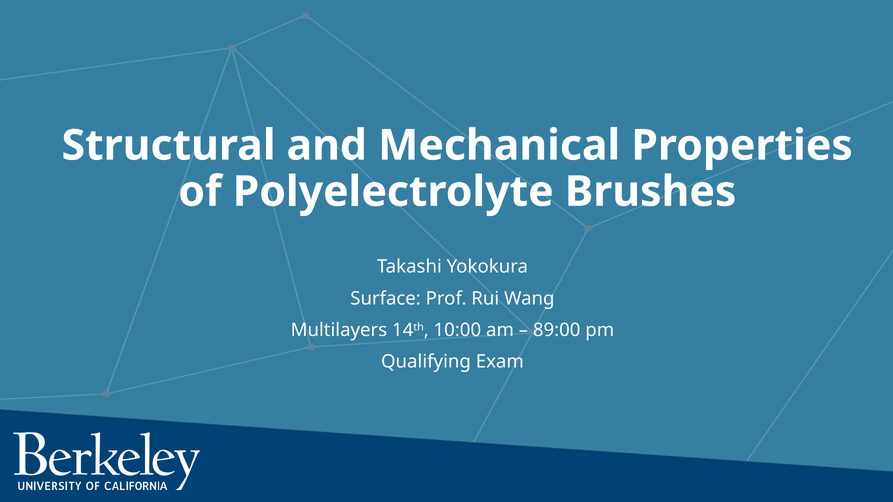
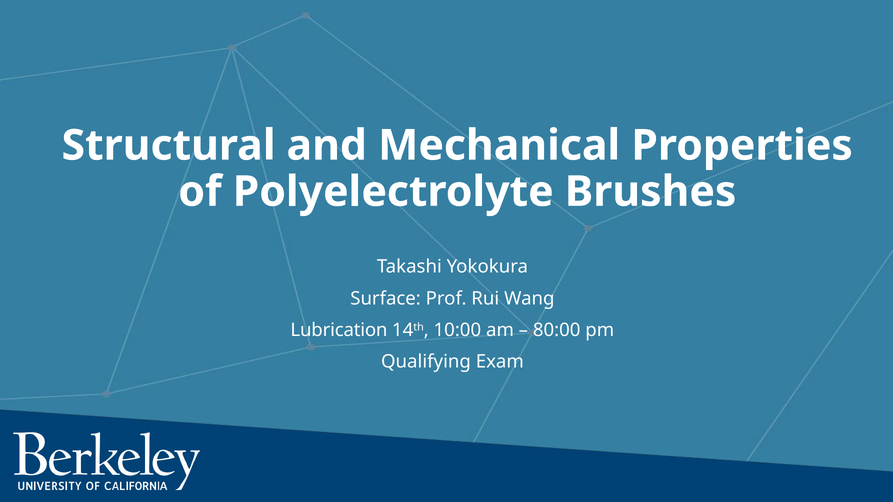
Multilayers: Multilayers -> Lubrication (339, 330)
89:00: 89:00 -> 80:00 (557, 330)
